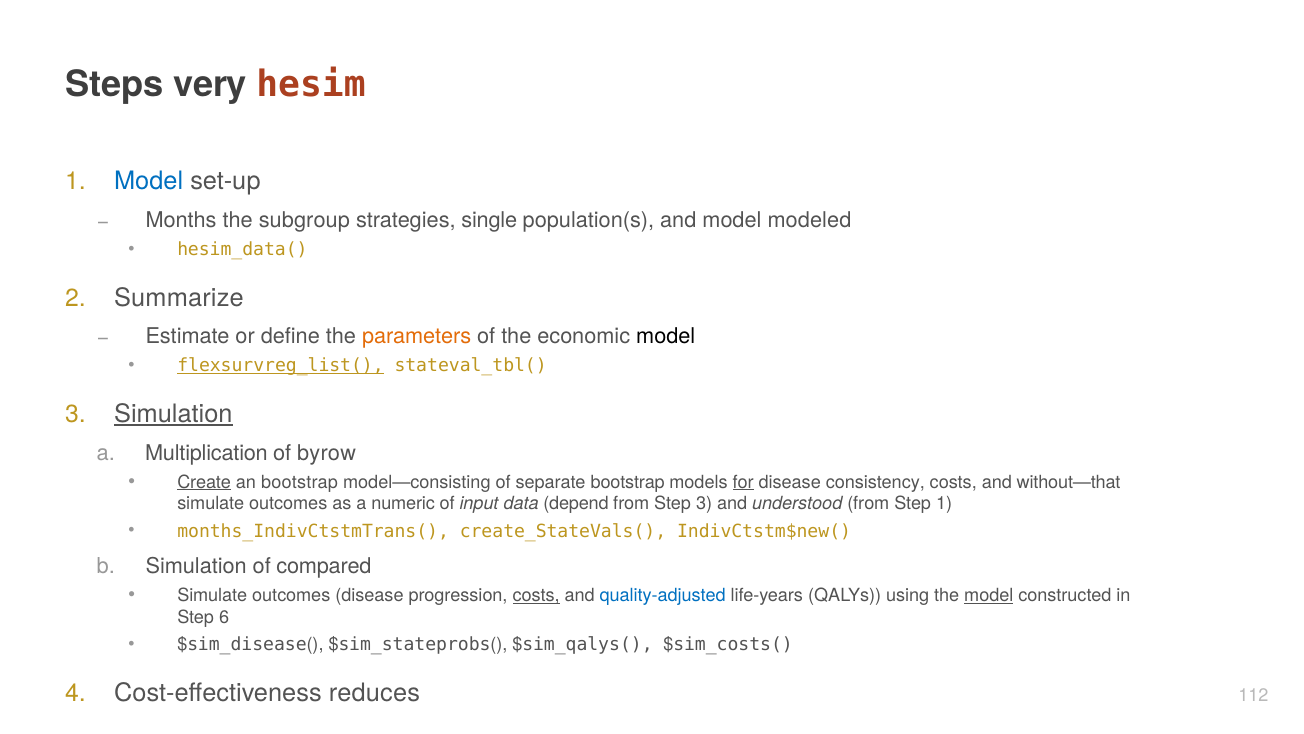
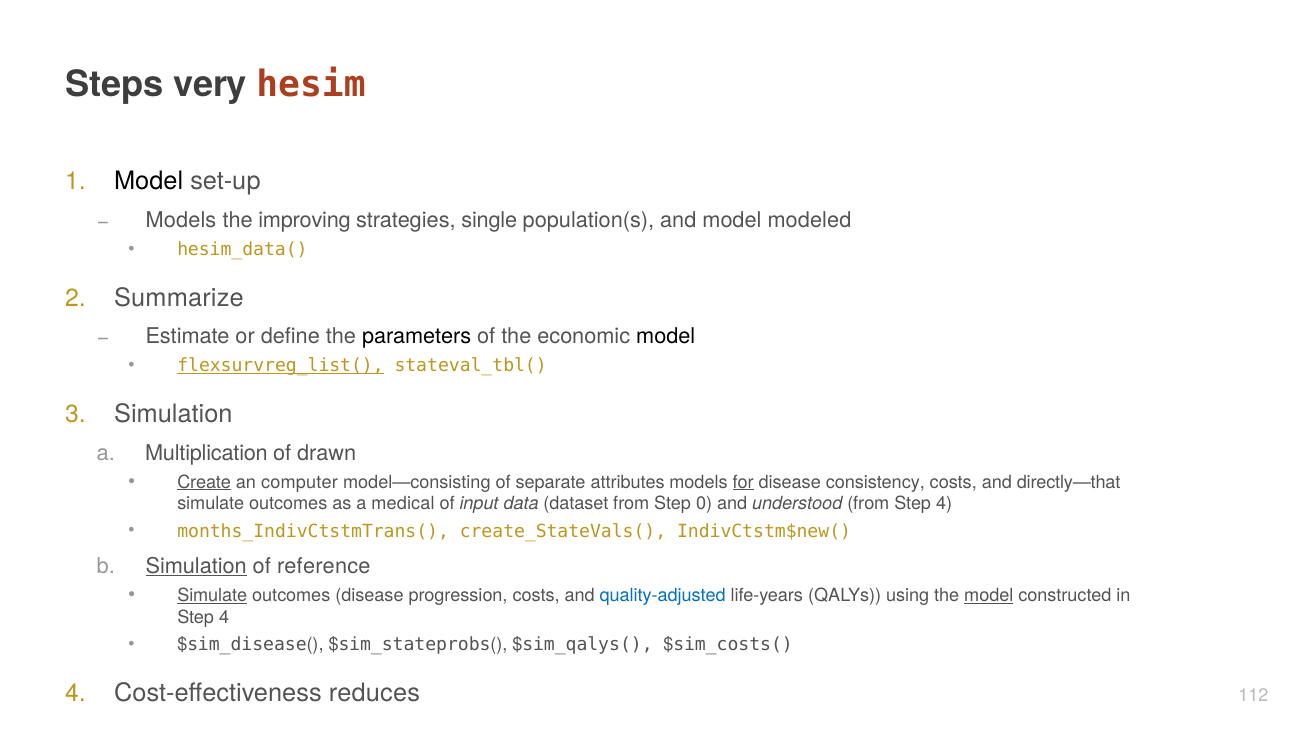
Model colour: blue -> black (149, 181)
Months: Months -> Models (181, 220)
subgroup: subgroup -> improving (305, 220)
parameters colour: orange -> black (417, 336)
Simulation underline: present -> none (173, 414)
byrow: byrow -> drawn (327, 453)
an bootstrap: bootstrap -> computer (300, 482)
separate bootstrap: bootstrap -> attributes (628, 482)
without—that: without—that -> directly—that (1069, 482)
numeric: numeric -> medical (403, 504)
depend: depend -> dataset (576, 504)
Step 3: 3 -> 0 (704, 504)
from Step 1: 1 -> 4 (944, 504)
Simulation underline: none -> present (196, 566)
compared: compared -> reference (324, 566)
Simulate underline: none -> present (212, 595)
costs underline: present -> none (536, 595)
6: 6 -> 4 (224, 617)
